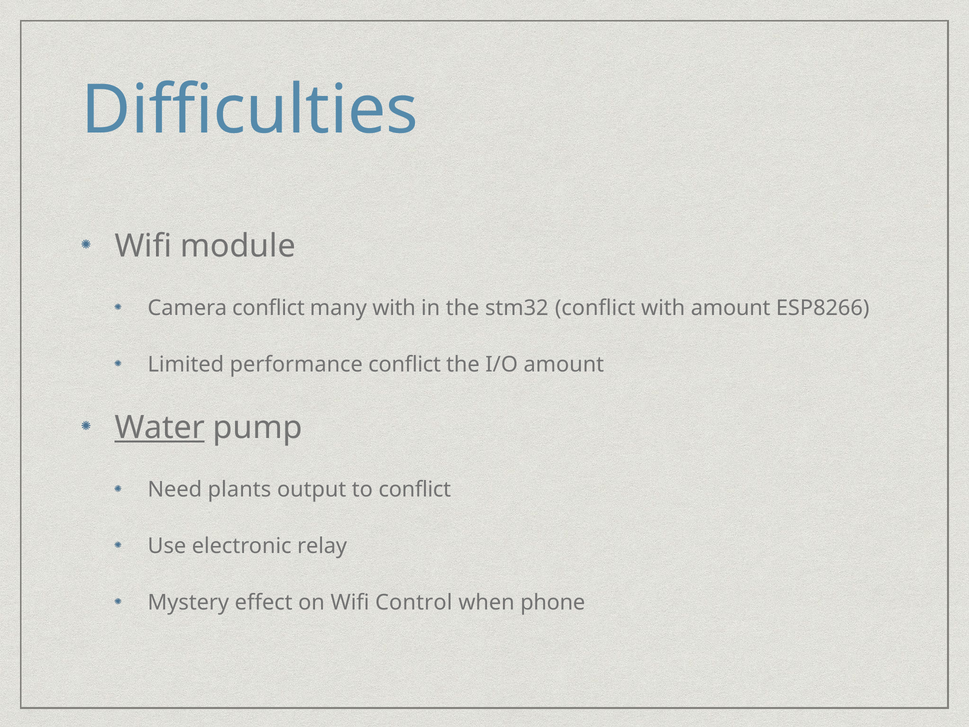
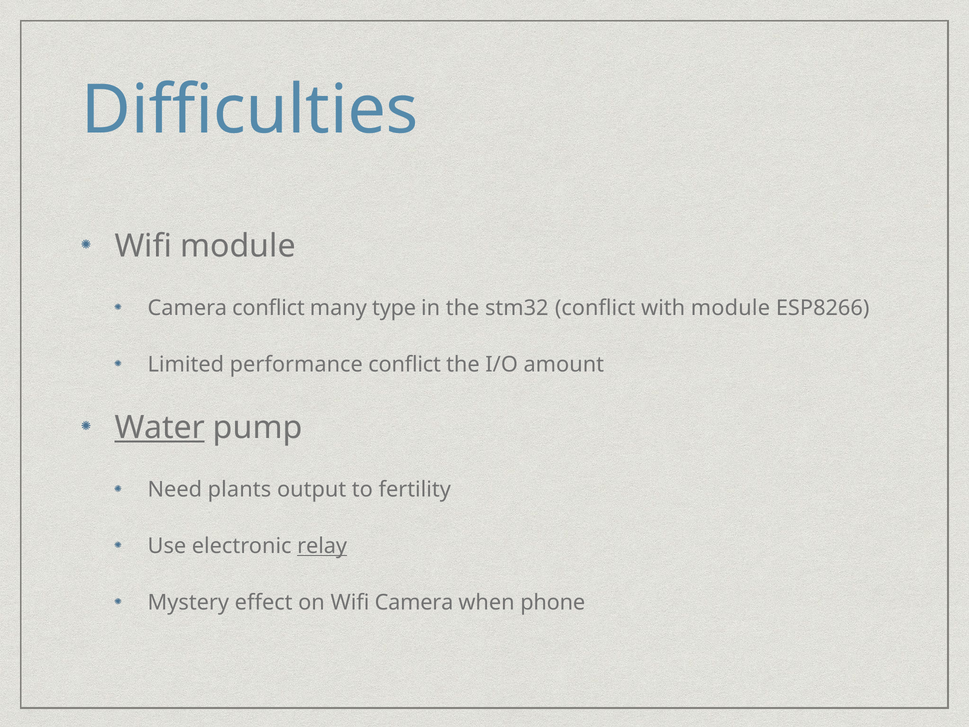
many with: with -> type (394, 308)
with amount: amount -> module (730, 308)
to conflict: conflict -> fertility (415, 490)
relay underline: none -> present (322, 546)
Wifi Control: Control -> Camera (414, 602)
